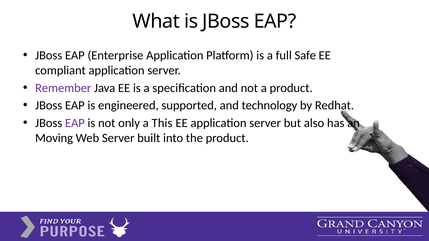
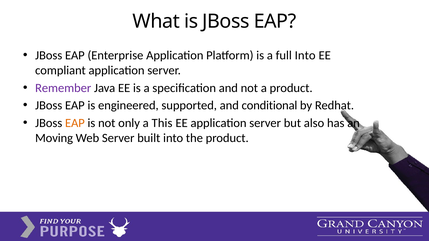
full Safe: Safe -> Into (305, 56)
technology: technology -> conditional (269, 106)
EAP colour: purple -> orange (75, 123)
